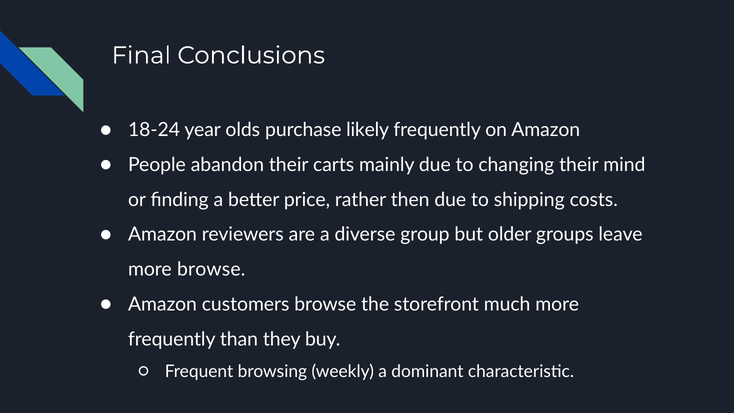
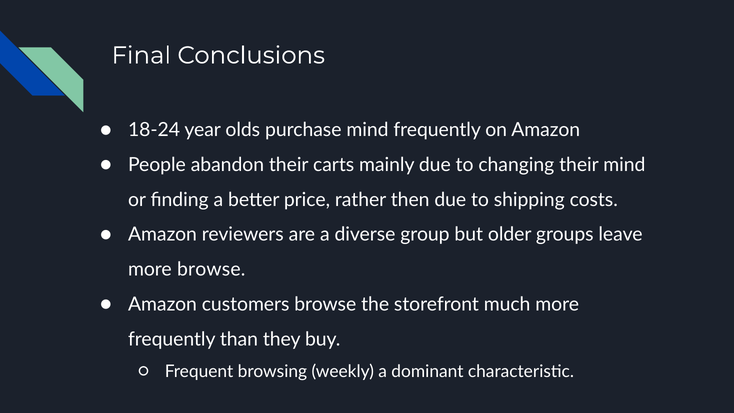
purchase likely: likely -> mind (367, 130)
